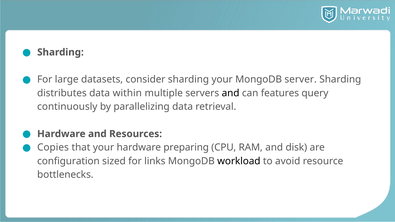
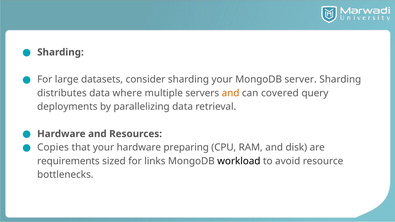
within: within -> where (127, 93)
and colour: black -> orange (231, 93)
features: features -> covered (280, 93)
continuously: continuously -> deployments (67, 107)
configuration: configuration -> requirements (68, 161)
